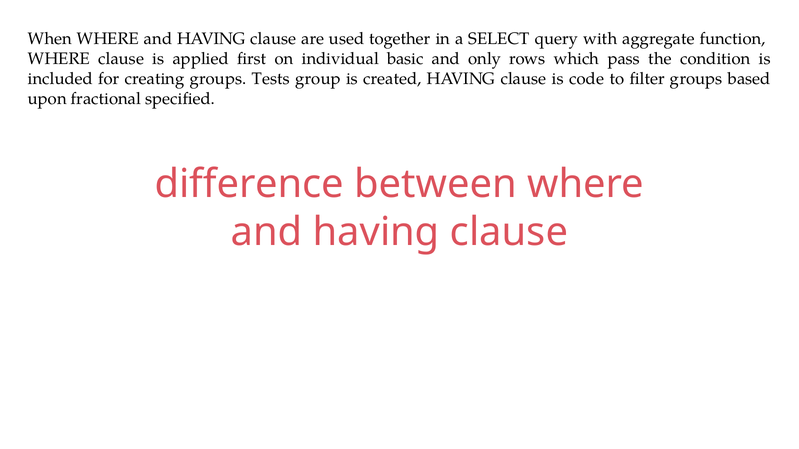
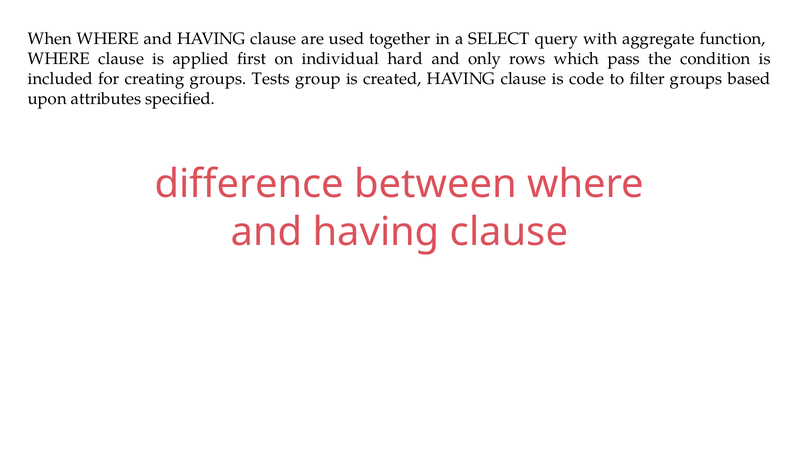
basic: basic -> hard (405, 59)
fractional: fractional -> attributes (106, 99)
